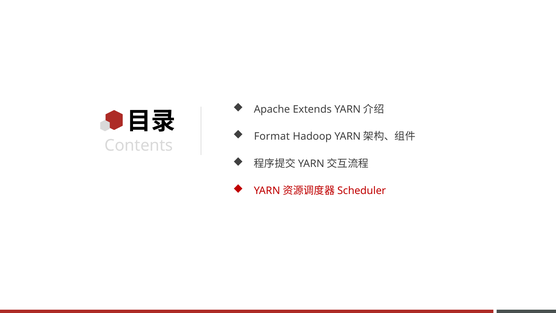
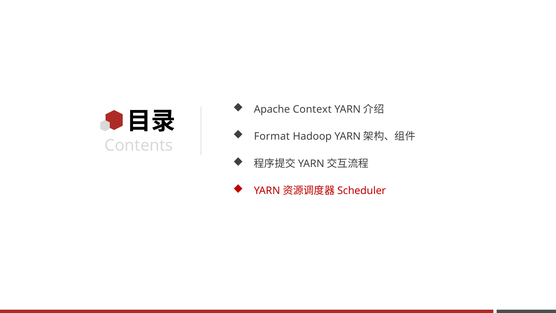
Extends: Extends -> Context (312, 109)
